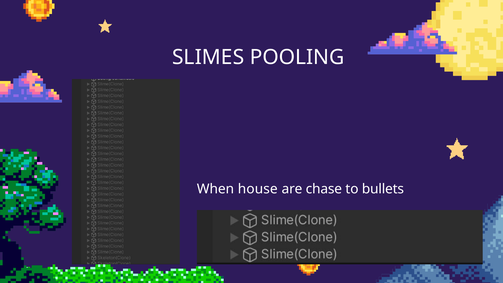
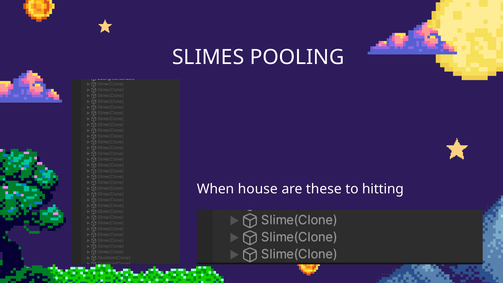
chase: chase -> these (324, 189)
bullets: bullets -> hitting (383, 189)
